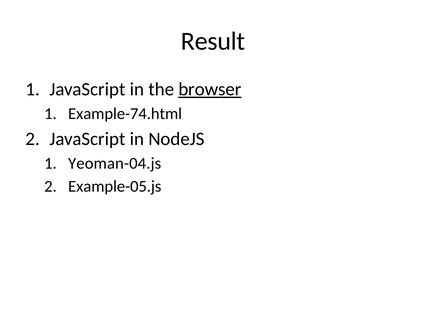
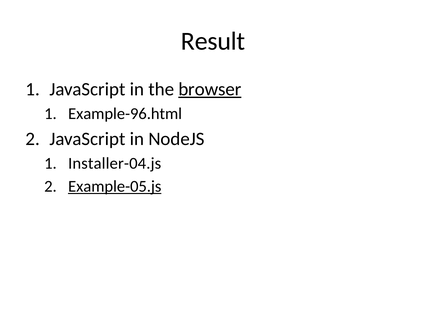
Example-74.html: Example-74.html -> Example-96.html (125, 114)
Yeoman-04.js: Yeoman-04.js -> Installer-04.js (115, 164)
Example-05.js underline: none -> present (115, 187)
